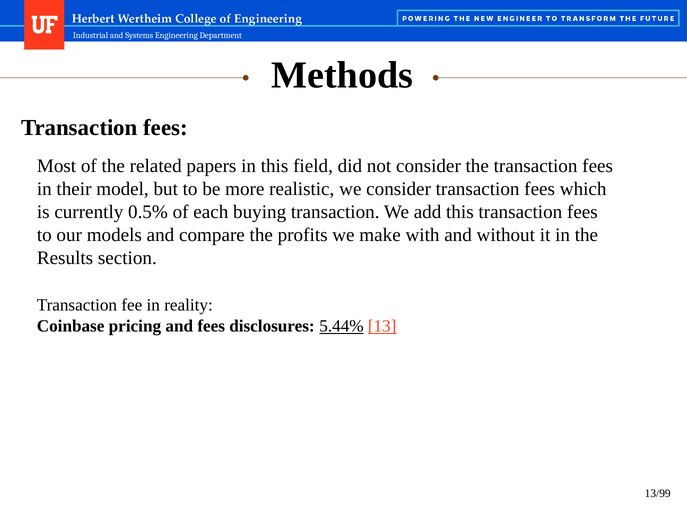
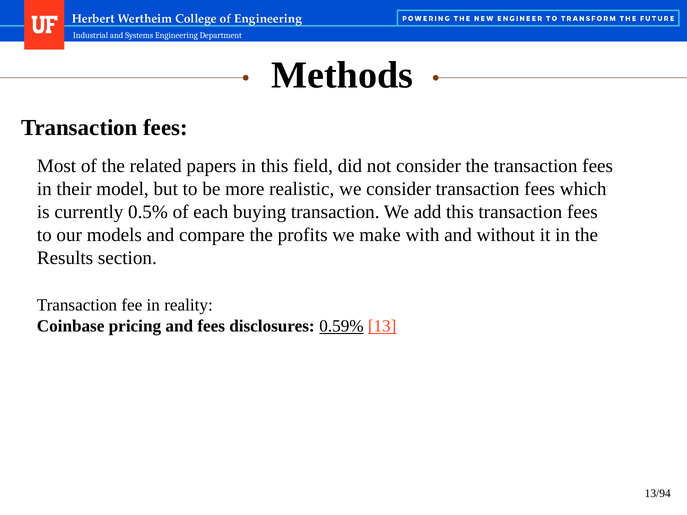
5.44%: 5.44% -> 0.59% (342, 326)
13/99: 13/99 -> 13/94 (658, 494)
